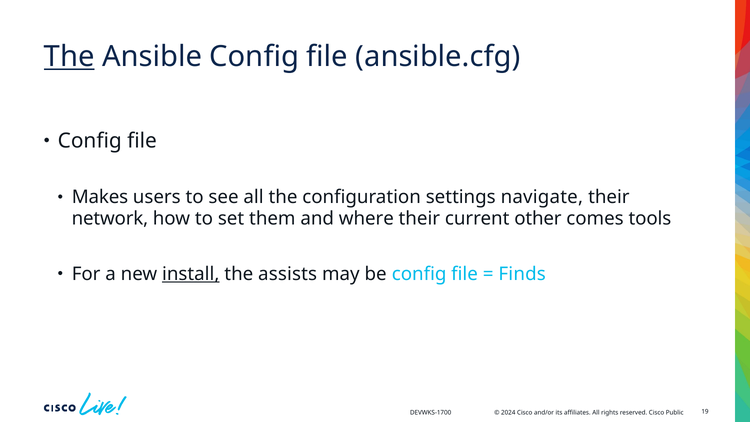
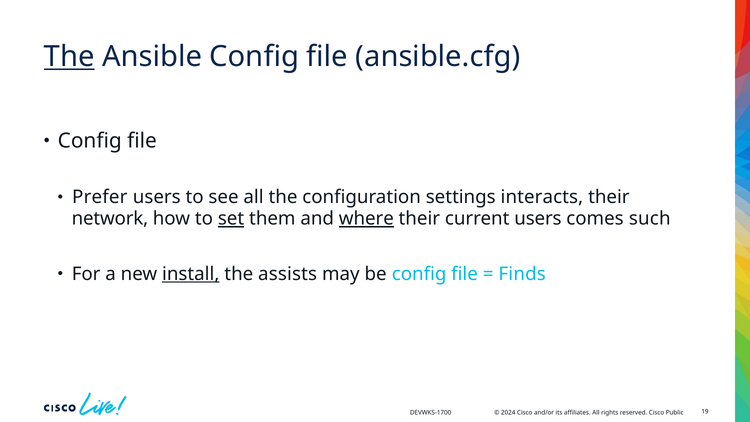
Makes: Makes -> Prefer (100, 197)
navigate: navigate -> interacts (542, 197)
set underline: none -> present (231, 219)
where underline: none -> present (366, 219)
current other: other -> users (538, 219)
tools: tools -> such (650, 219)
